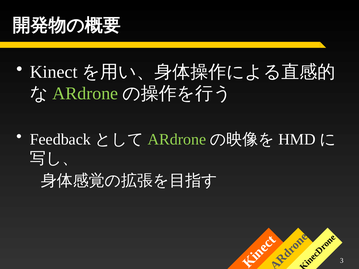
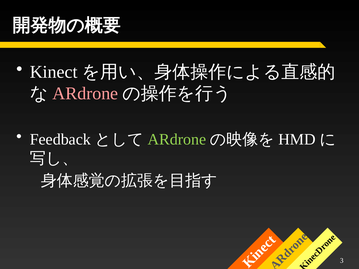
ARdrone colour: light green -> pink (85, 94)
